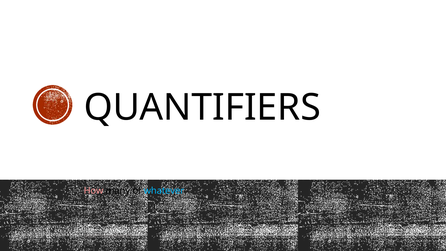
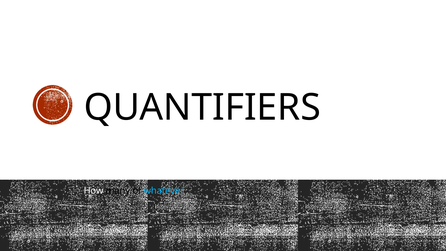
How colour: pink -> white (94, 191)
